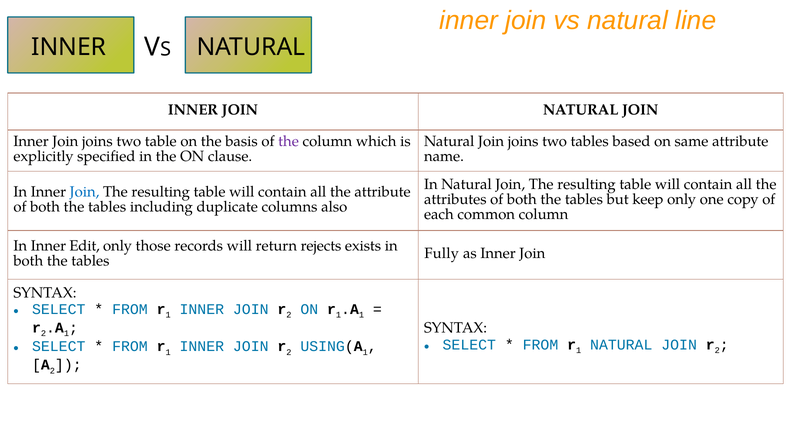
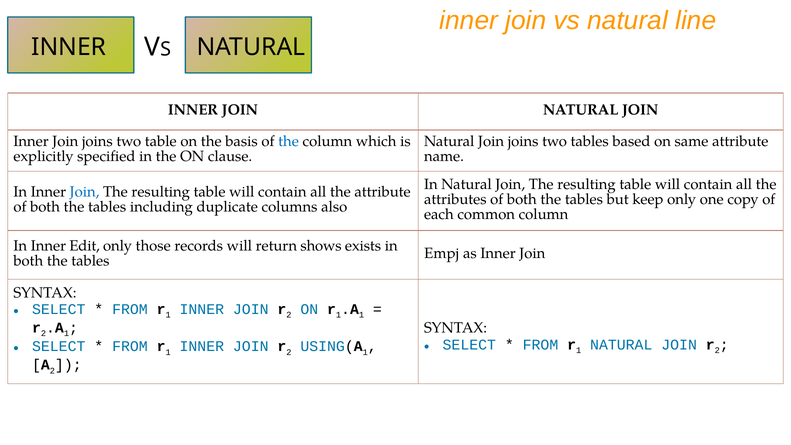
the colour: purple -> blue (288, 142)
rejects: rejects -> shows (321, 246)
Fully: Fully -> Empj (442, 253)
